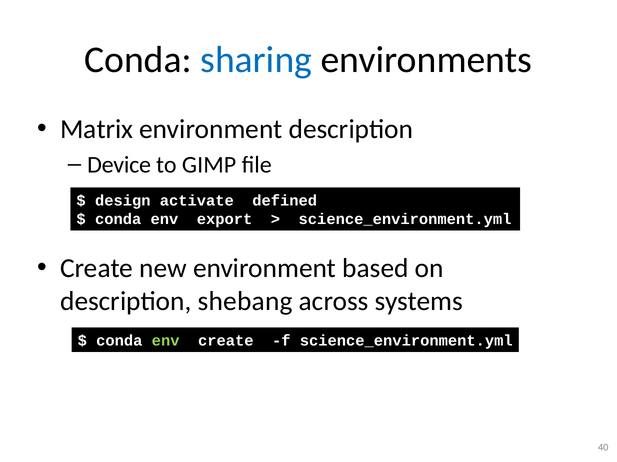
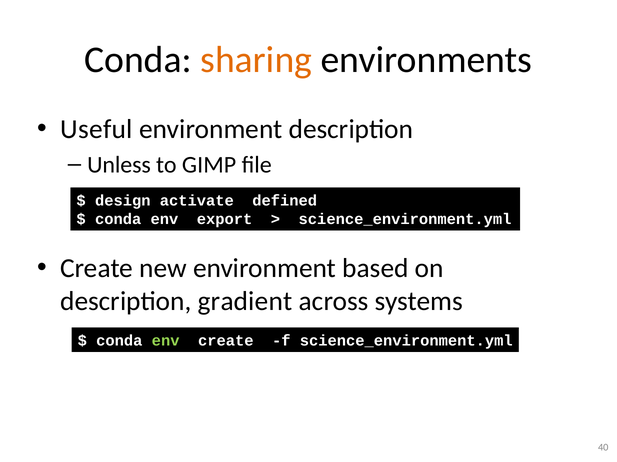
sharing colour: blue -> orange (256, 60)
Matrix: Matrix -> Useful (96, 129)
Device: Device -> Unless (119, 165)
shebang: shebang -> gradient (245, 302)
